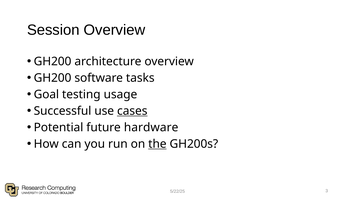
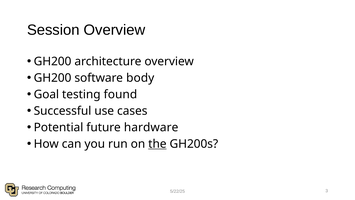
tasks: tasks -> body (140, 78)
usage: usage -> found (120, 94)
cases underline: present -> none (132, 111)
